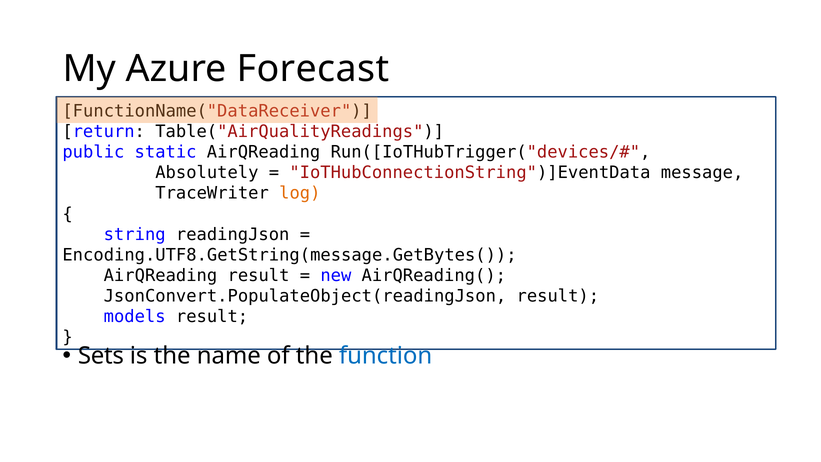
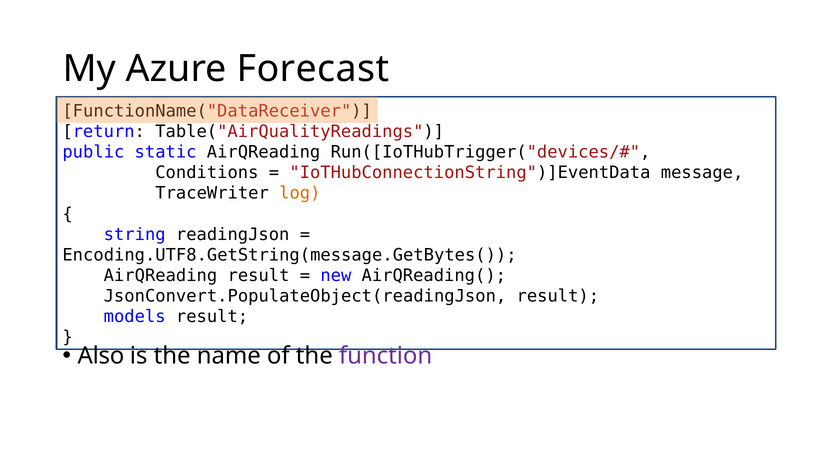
Absolutely: Absolutely -> Conditions (207, 173)
Sets: Sets -> Also (101, 356)
function colour: blue -> purple (386, 356)
